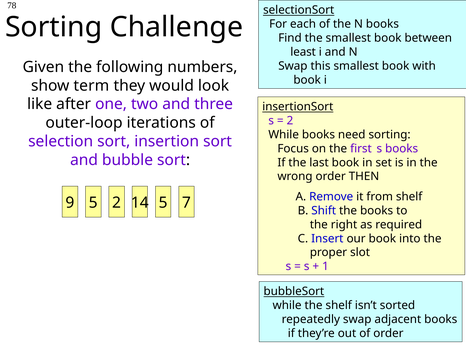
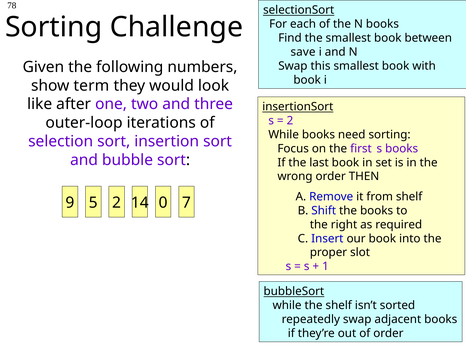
least: least -> save (303, 52)
14 5: 5 -> 0 (163, 203)
